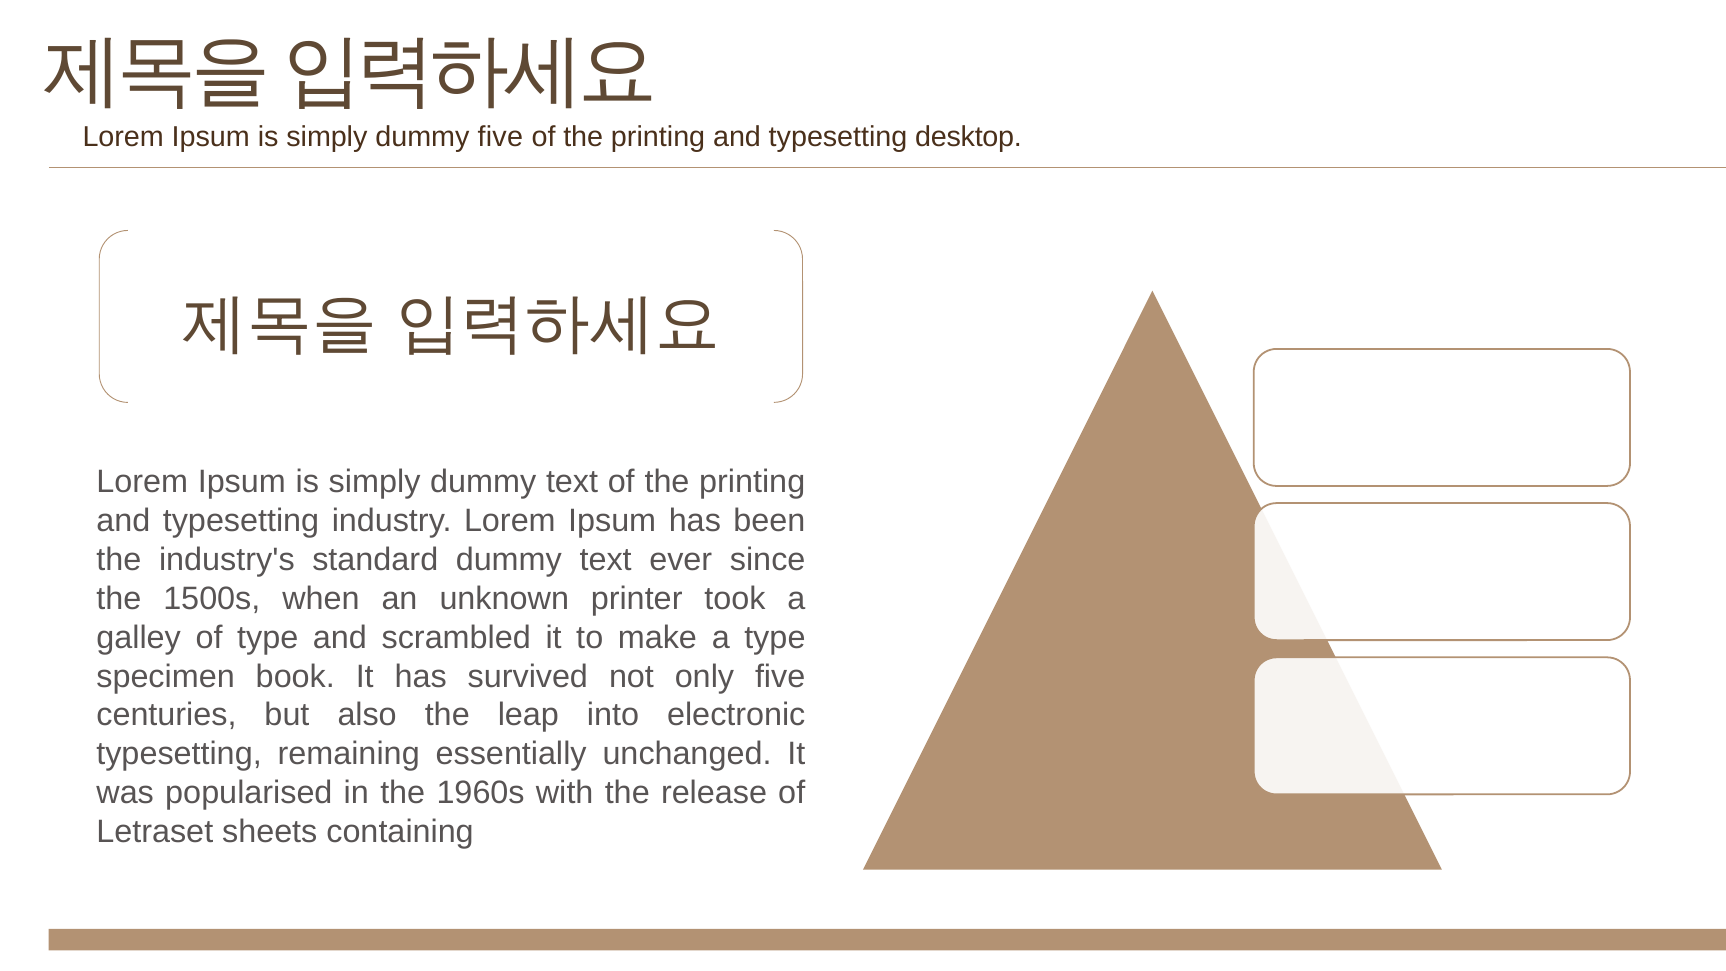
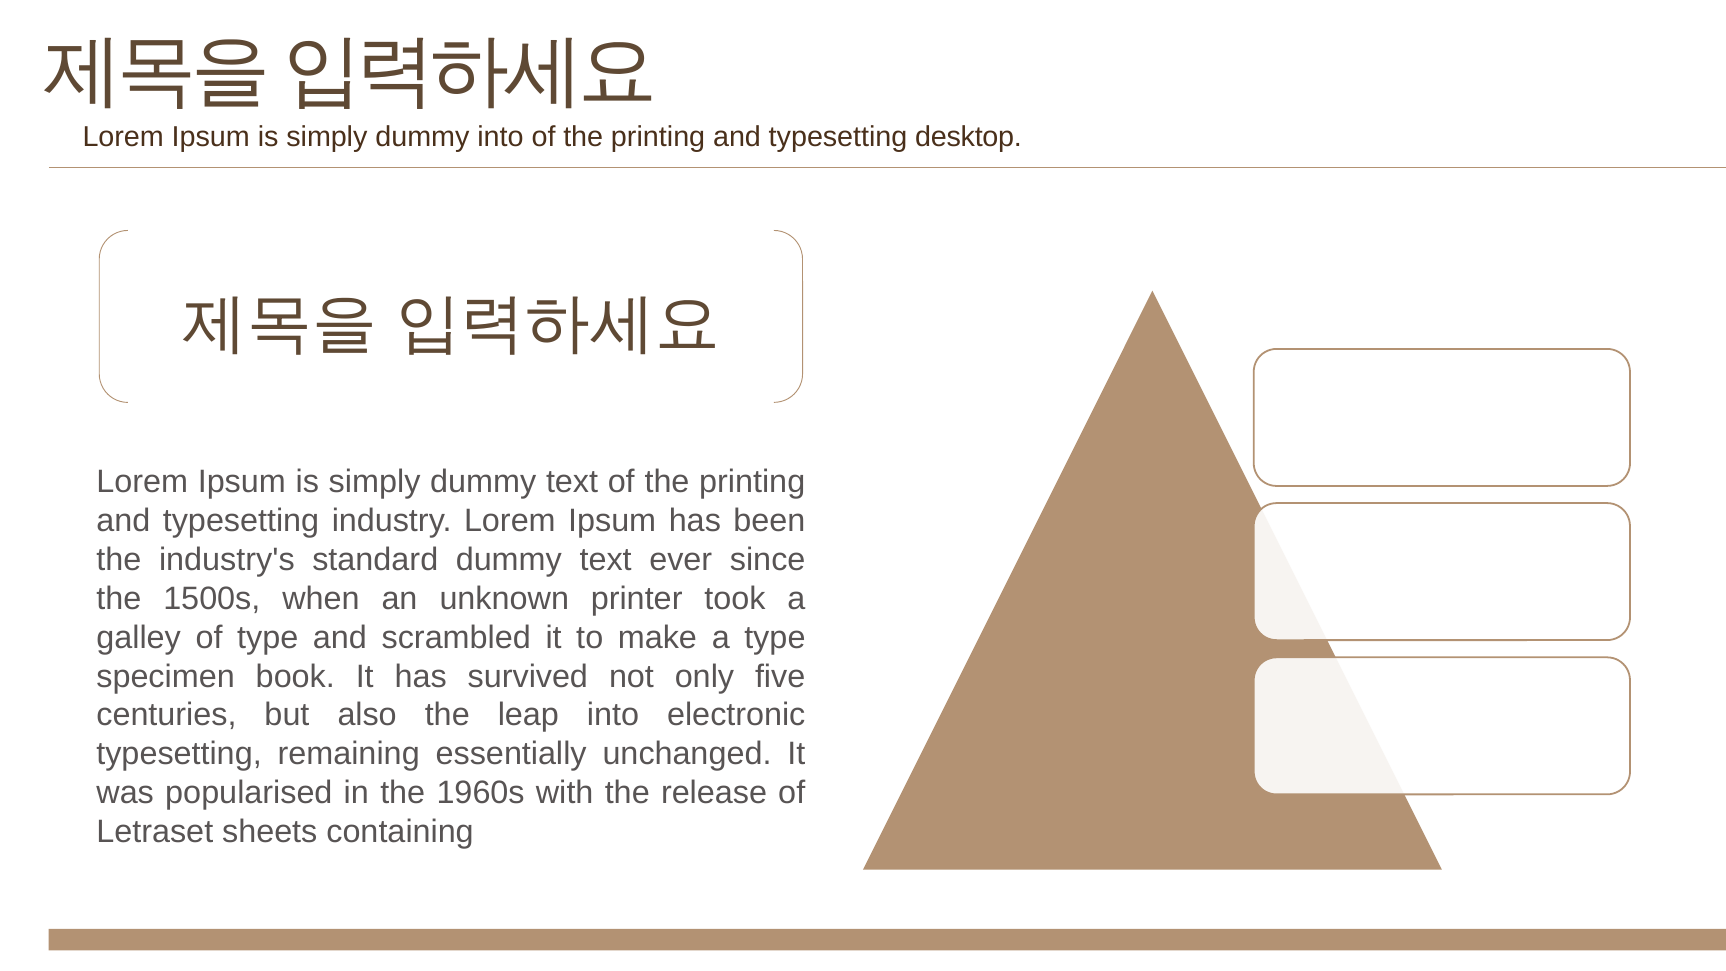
dummy five: five -> into (500, 137)
